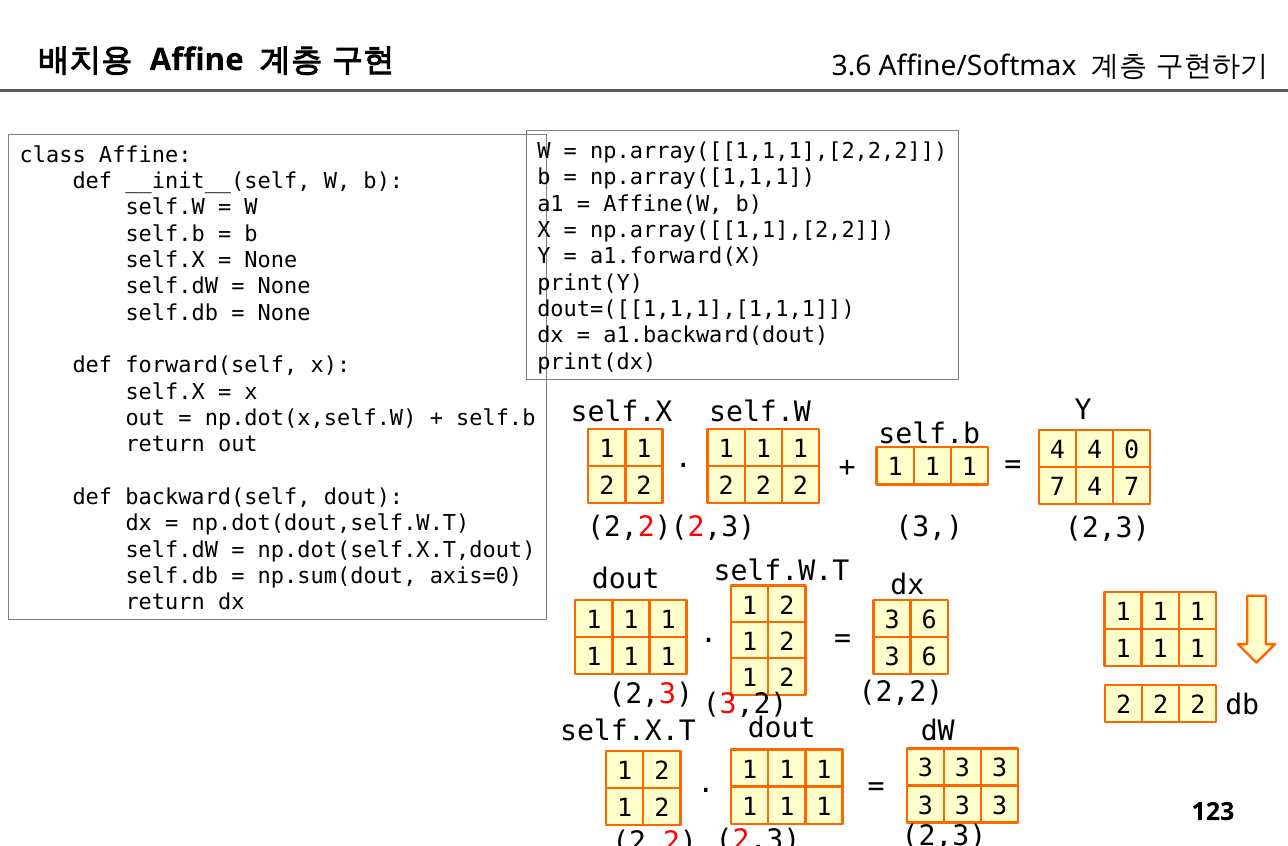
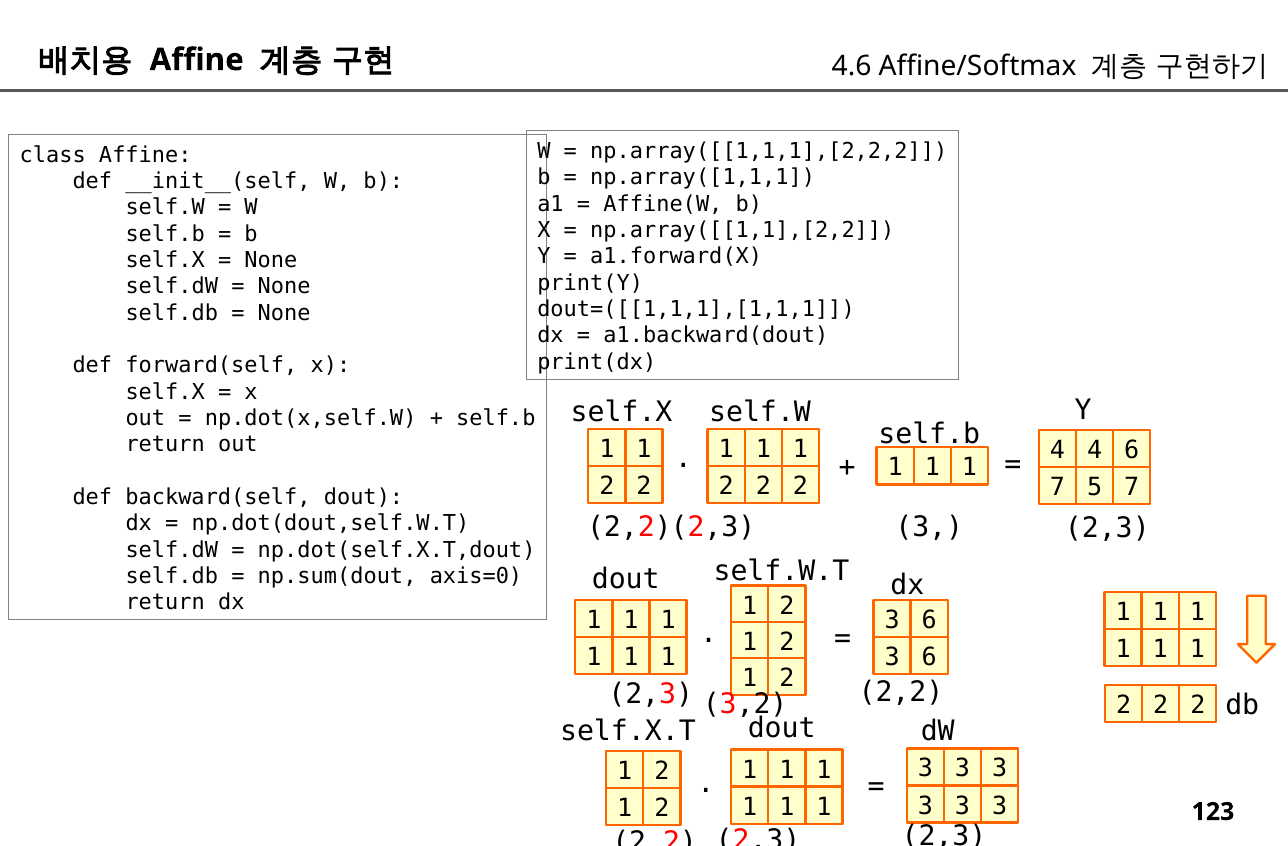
3.6: 3.6 -> 4.6 (852, 66)
4 0: 0 -> 6 (1132, 450)
7 4: 4 -> 5 (1095, 487)
